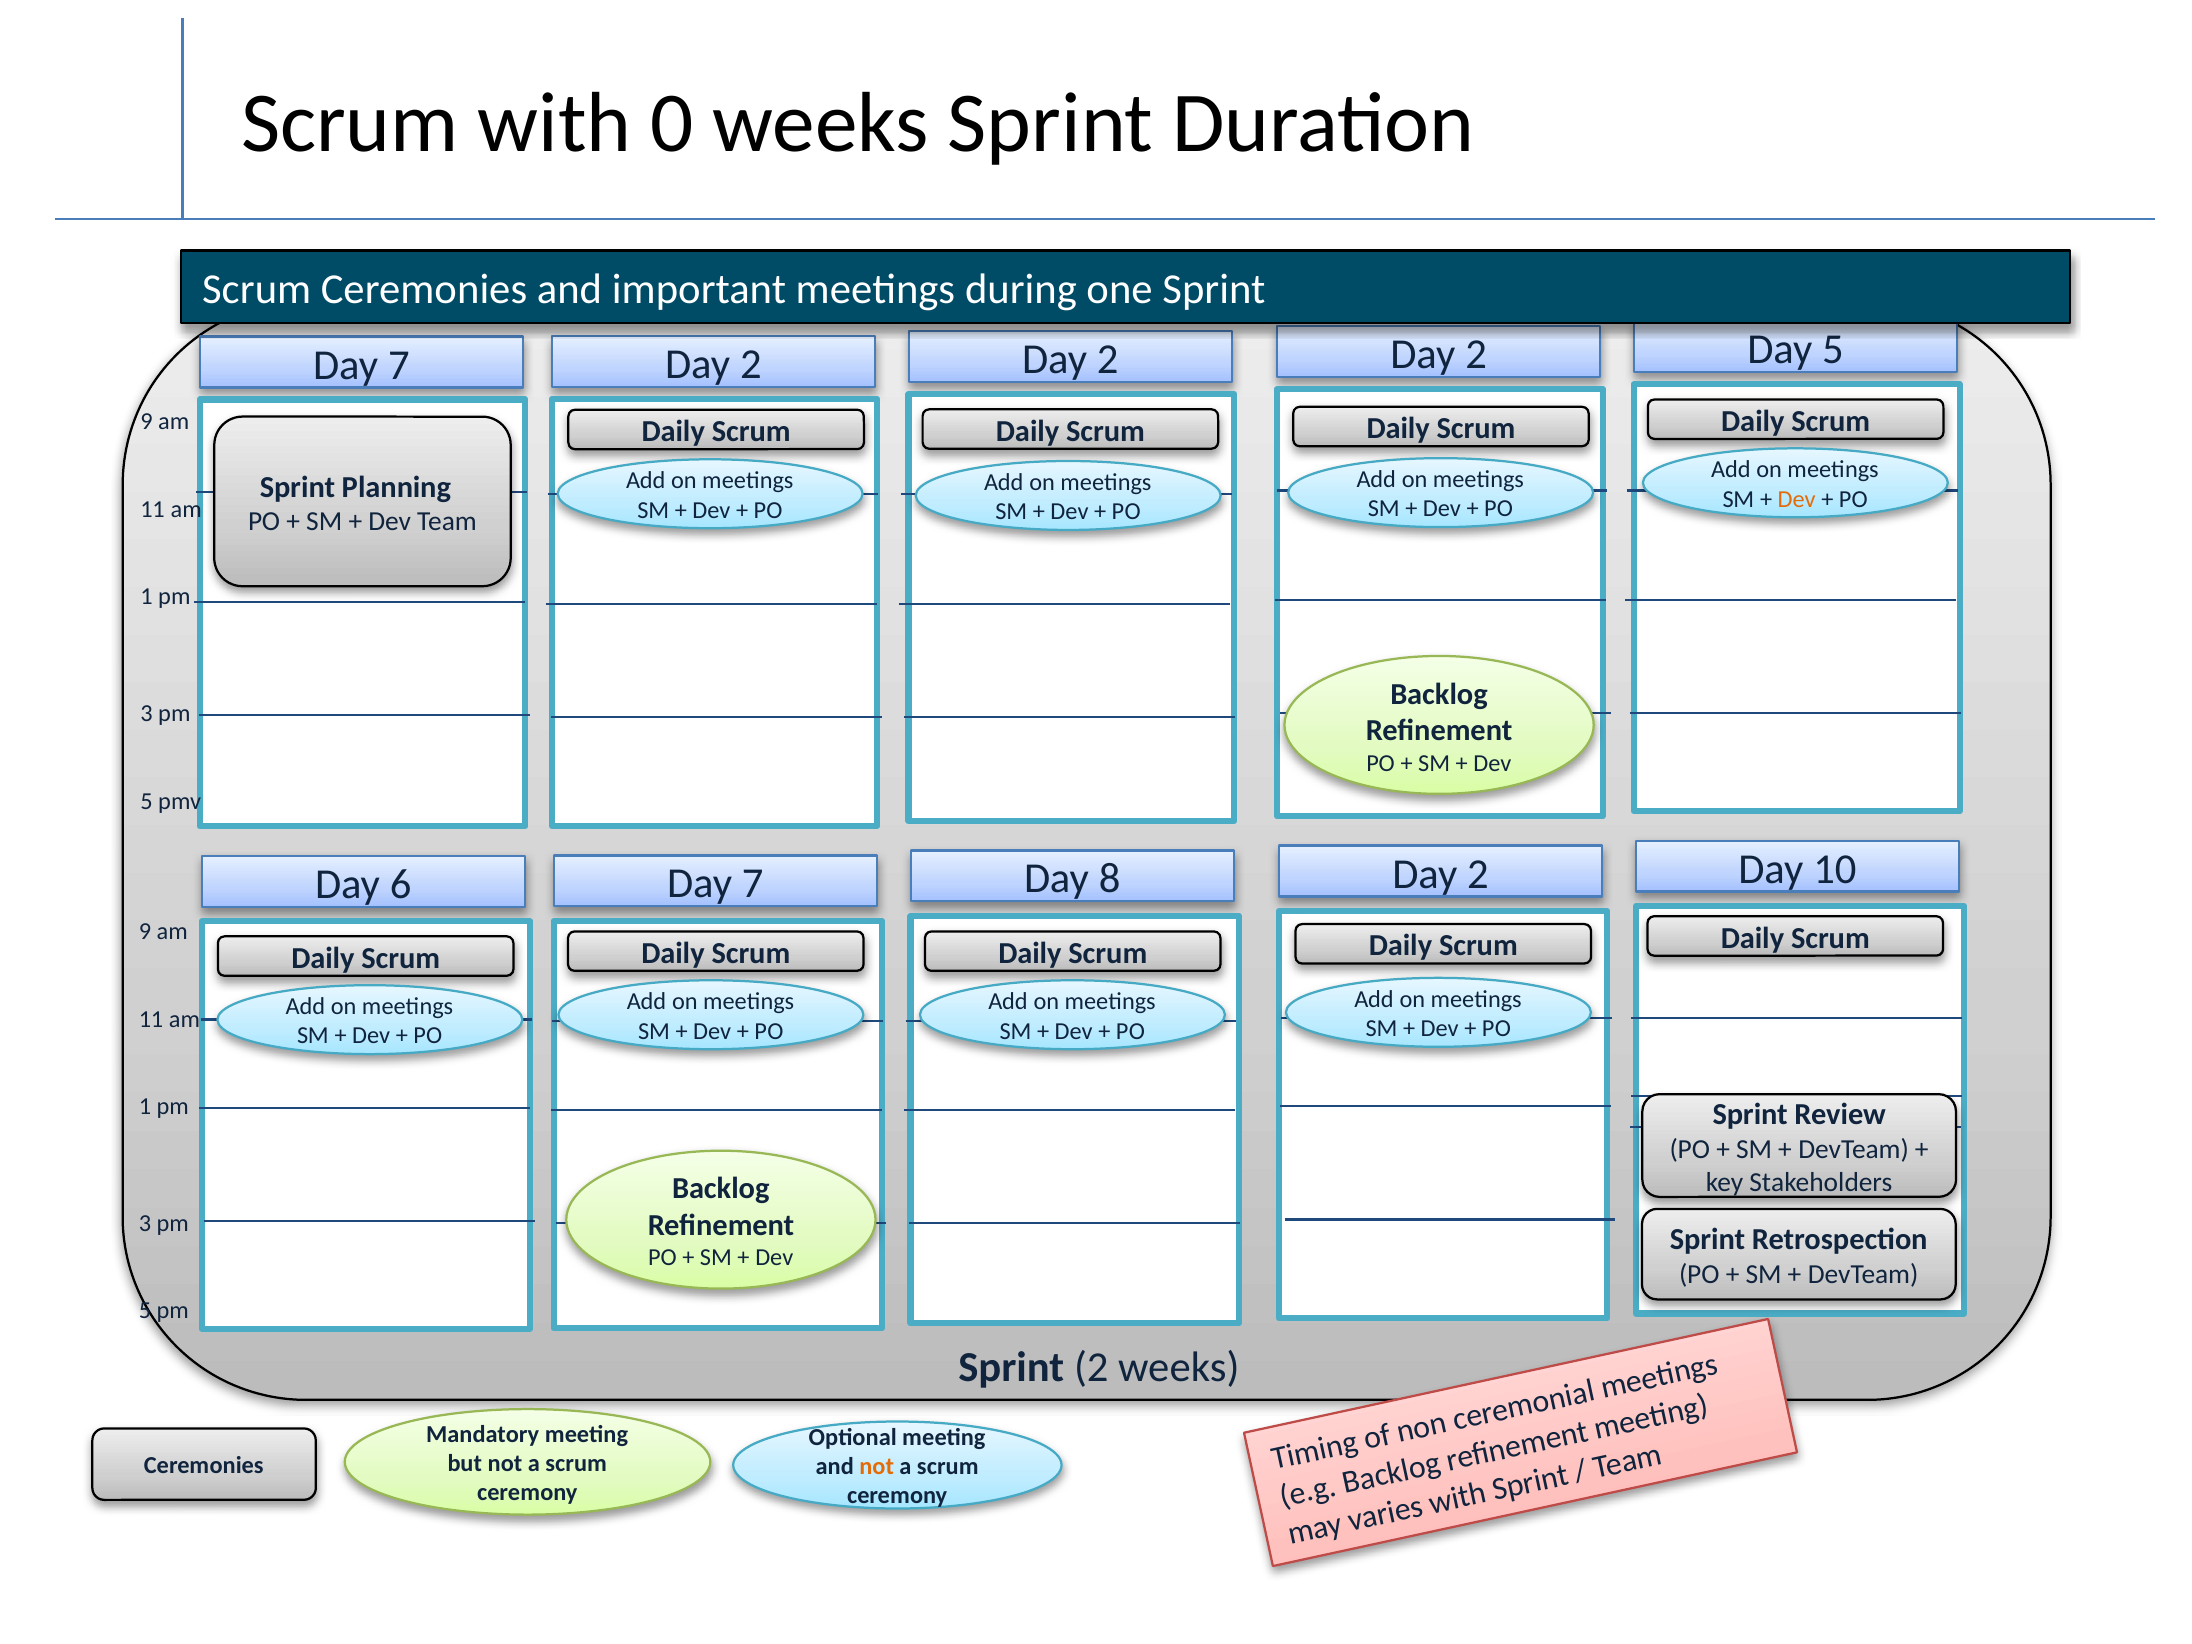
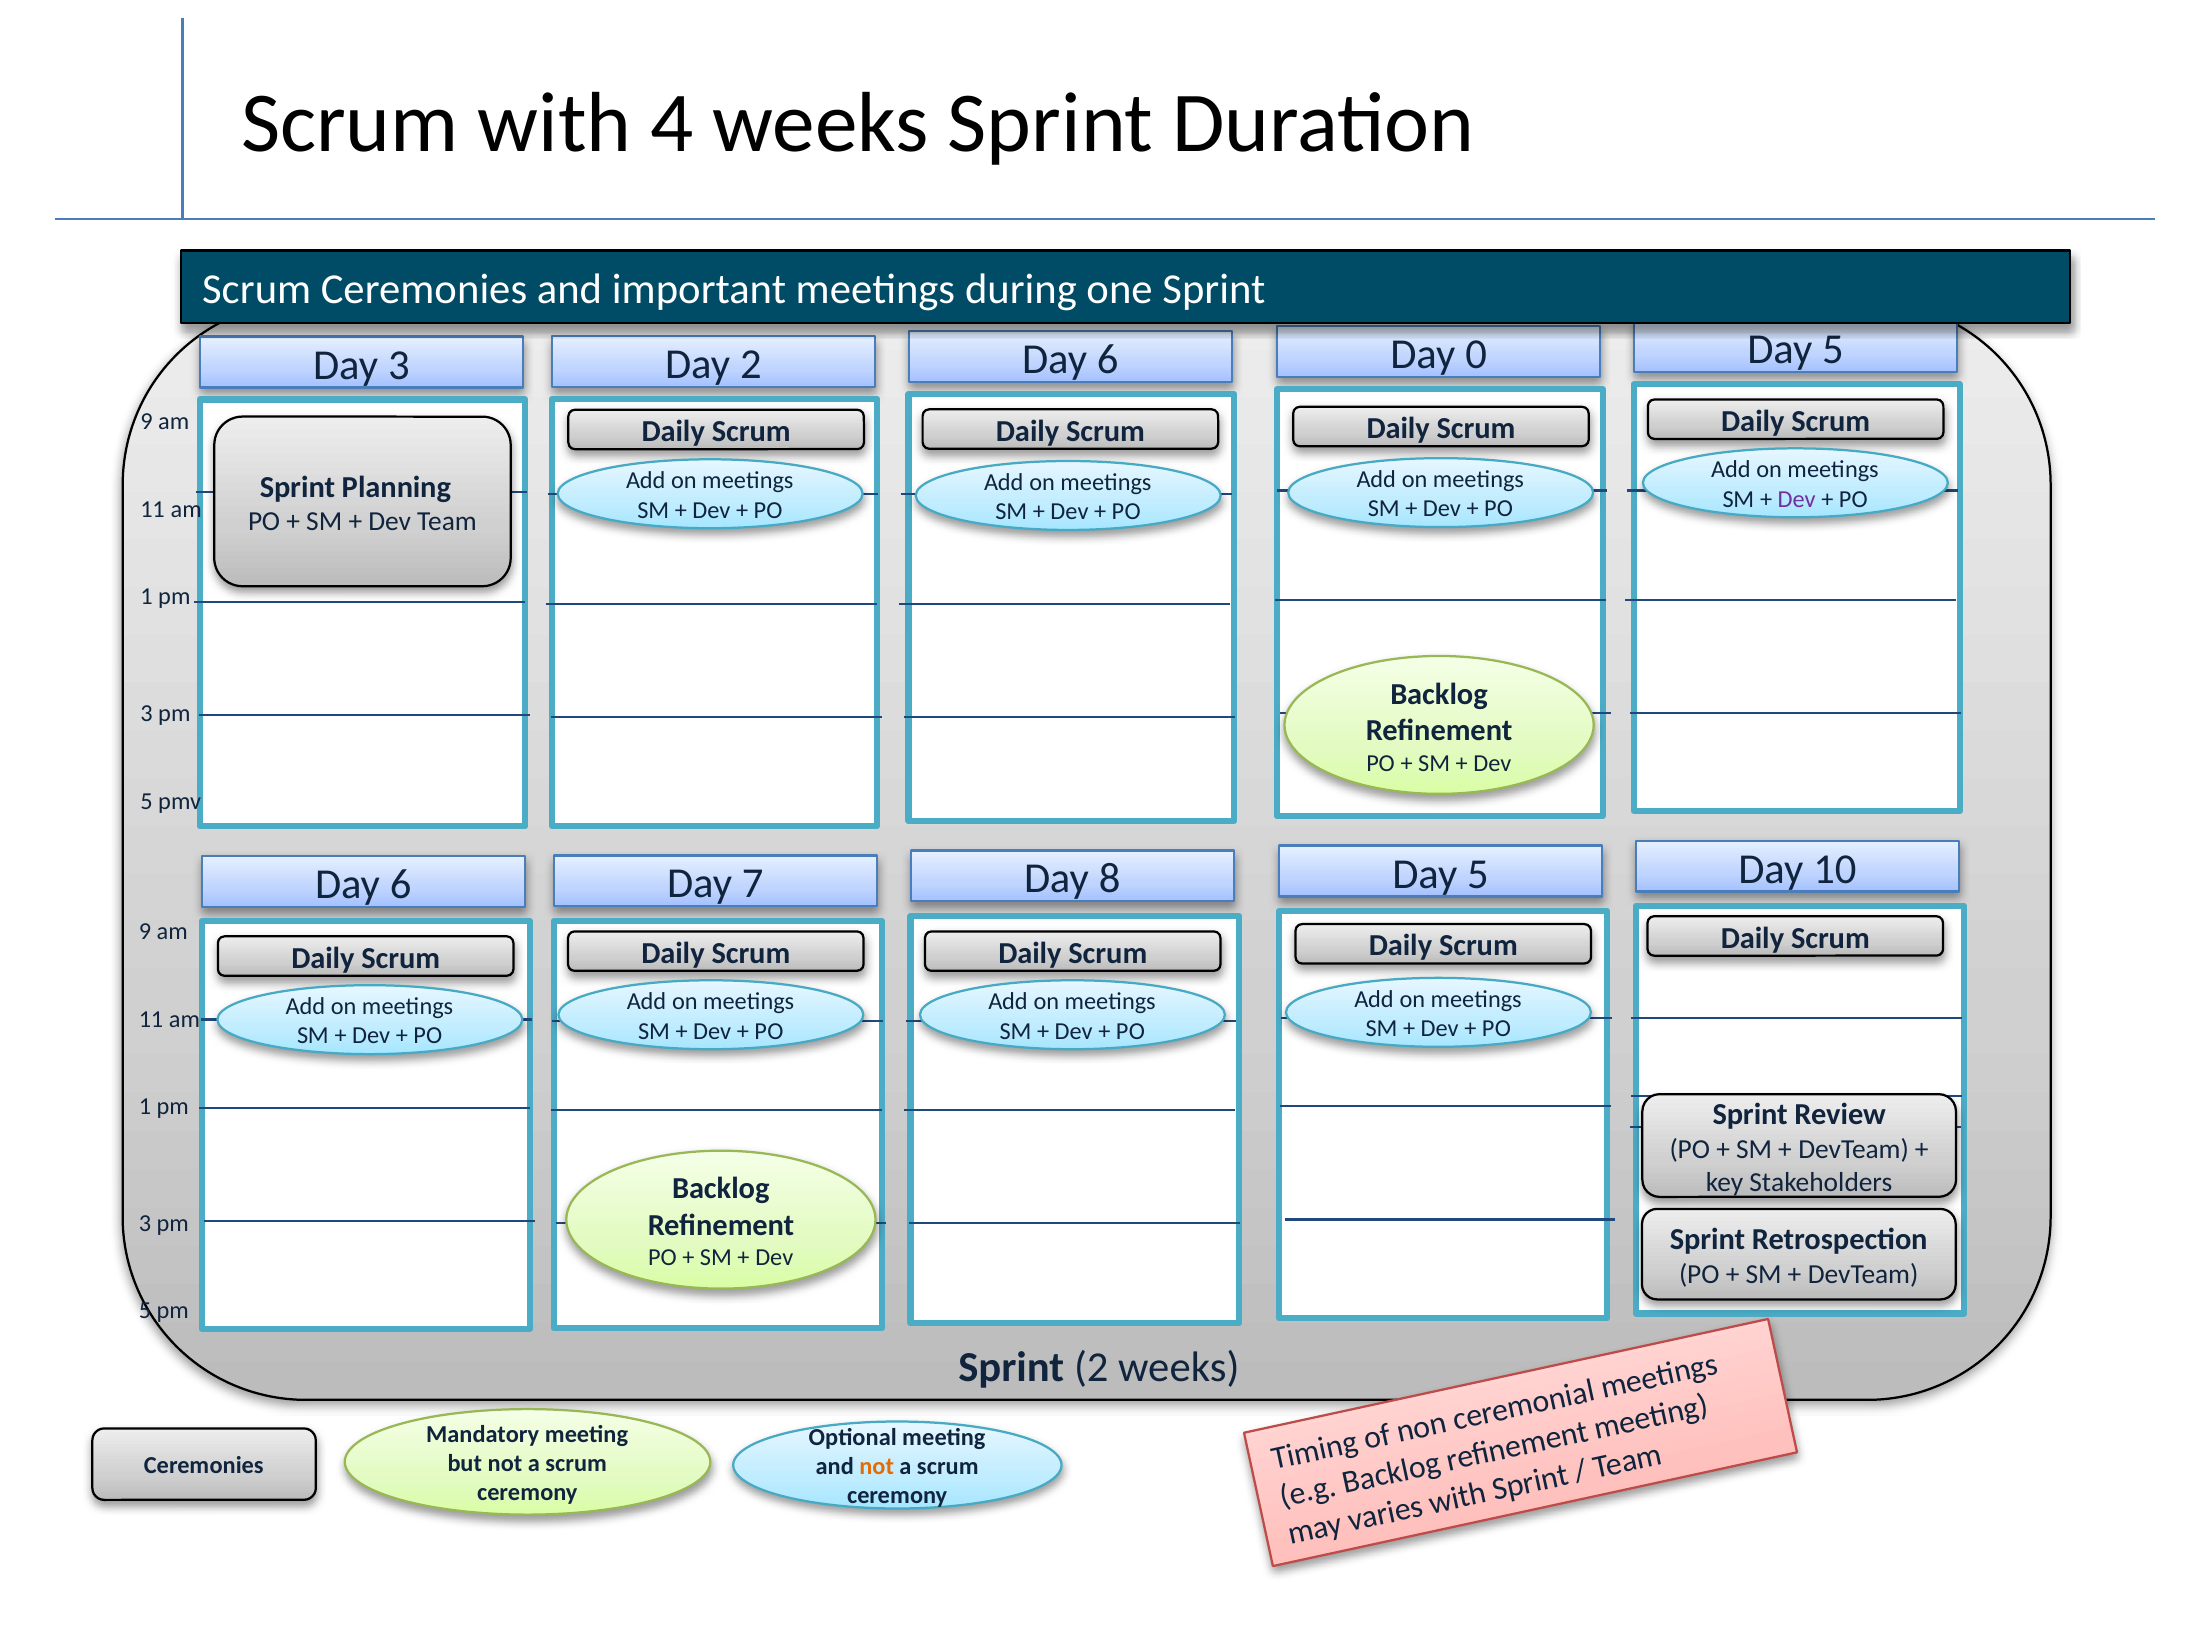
0: 0 -> 4 (672, 123)
2: 2 -> 0 (1476, 355)
2: 2 -> 6 (1108, 360)
7: 7 -> 3 (399, 365)
Dev colour: orange -> purple (1797, 499)
2: 2 -> 5 (1478, 874)
